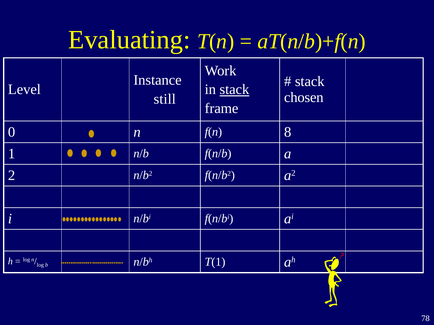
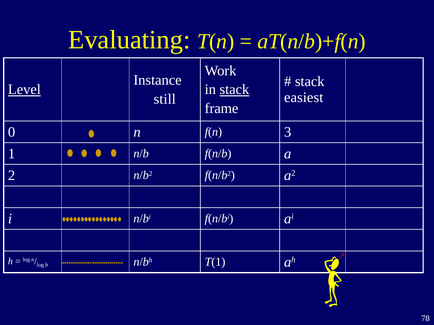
Level underline: none -> present (24, 90)
chosen: chosen -> easiest (304, 98)
8: 8 -> 3 (288, 132)
